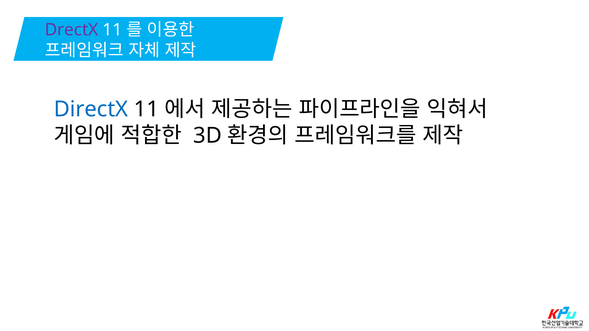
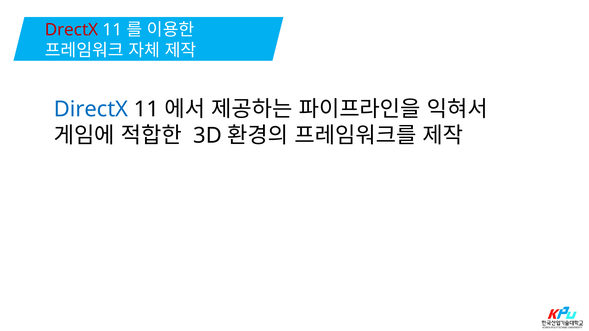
DrectX colour: purple -> red (72, 30)
